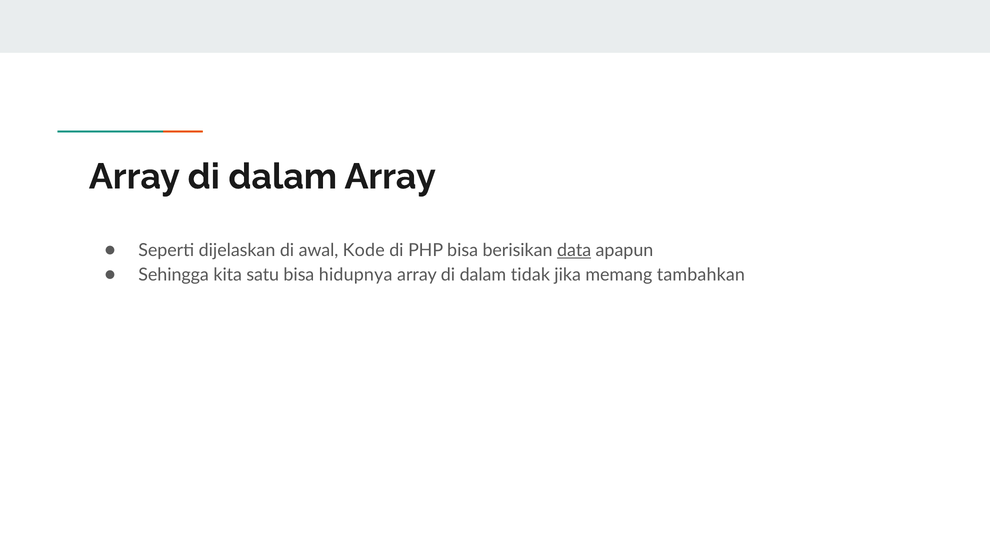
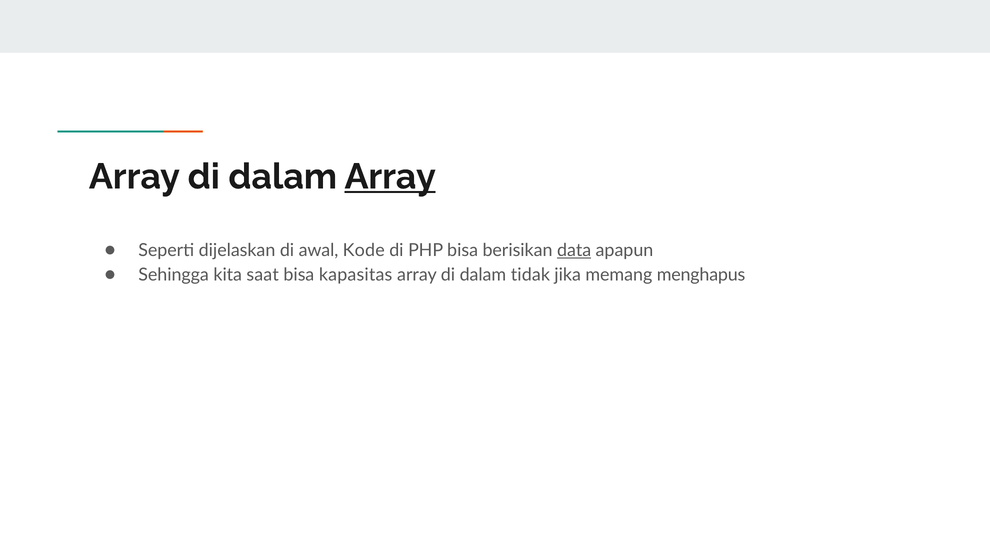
Array underline: none -> present (390, 177)
satu: satu -> saat (263, 275)
hidupnya: hidupnya -> kapasitas (356, 275)
tambahkan: tambahkan -> menghapus (701, 275)
